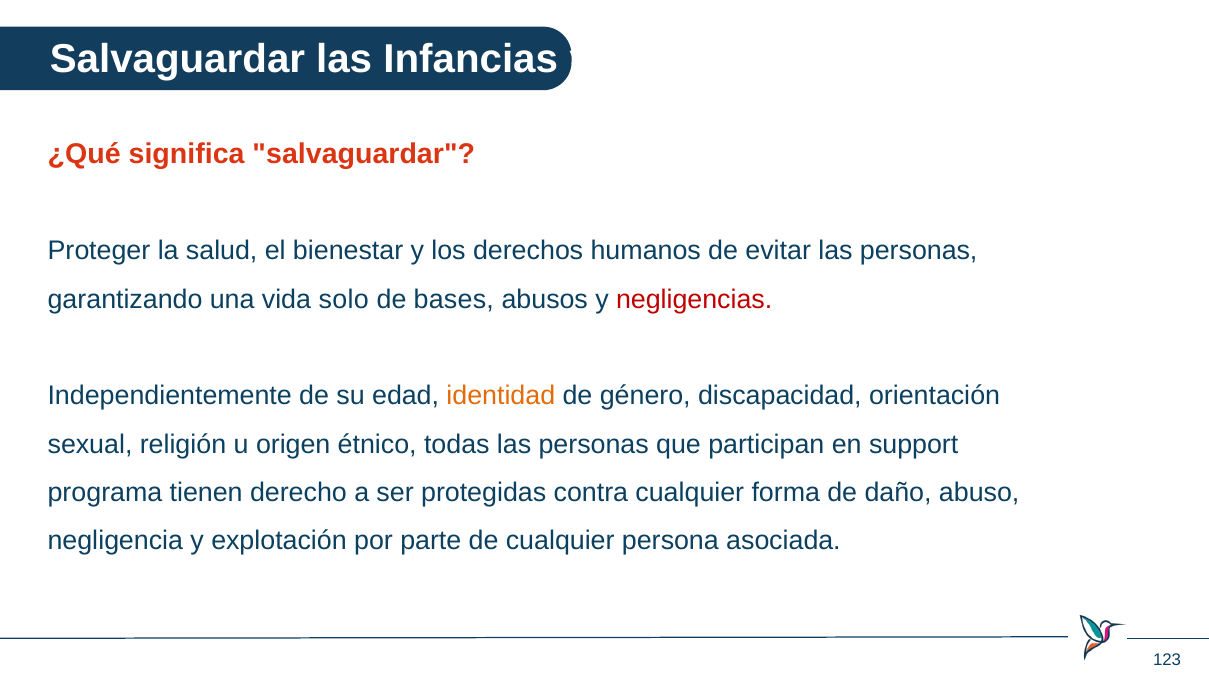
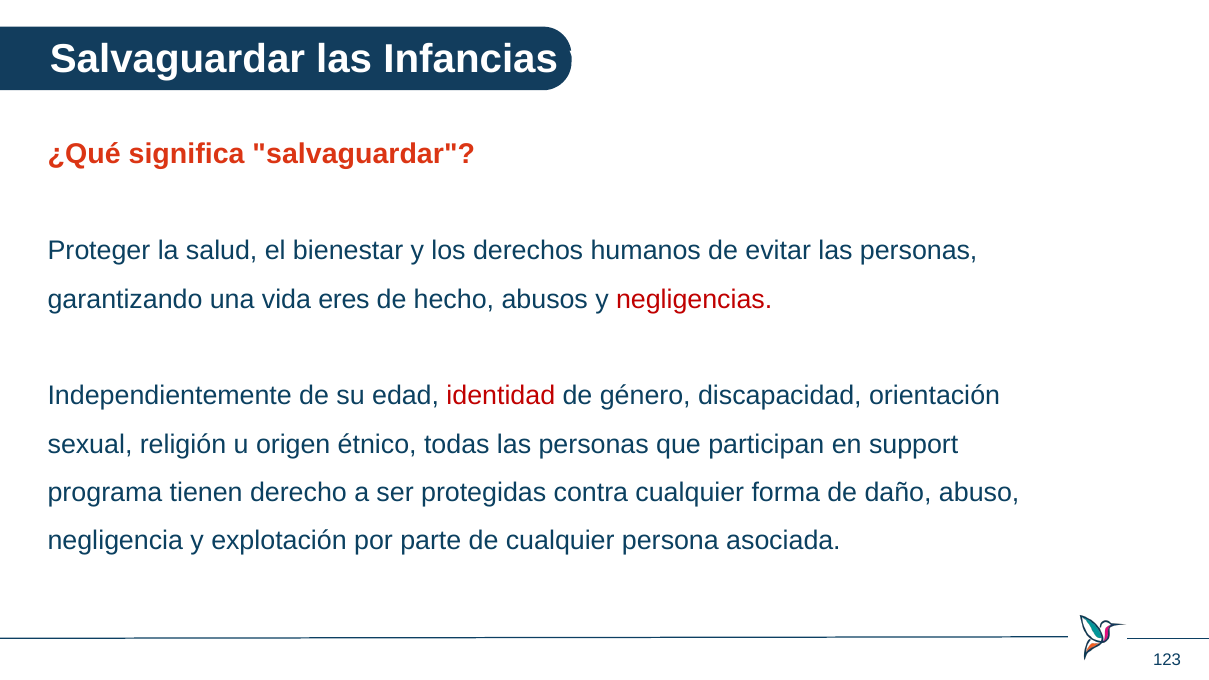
solo: solo -> eres (344, 299)
bases: bases -> hecho (454, 299)
identidad colour: orange -> red (501, 396)
